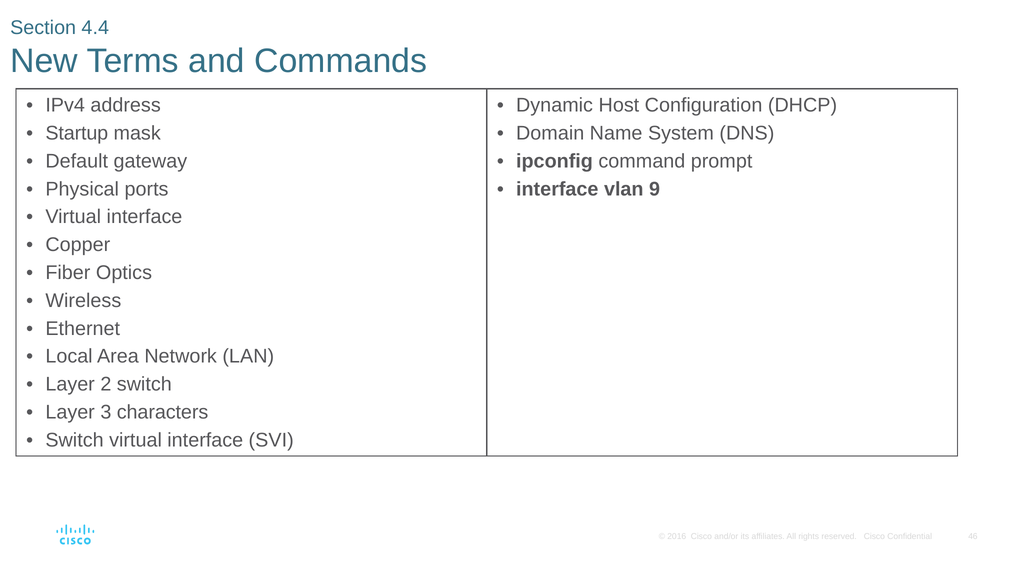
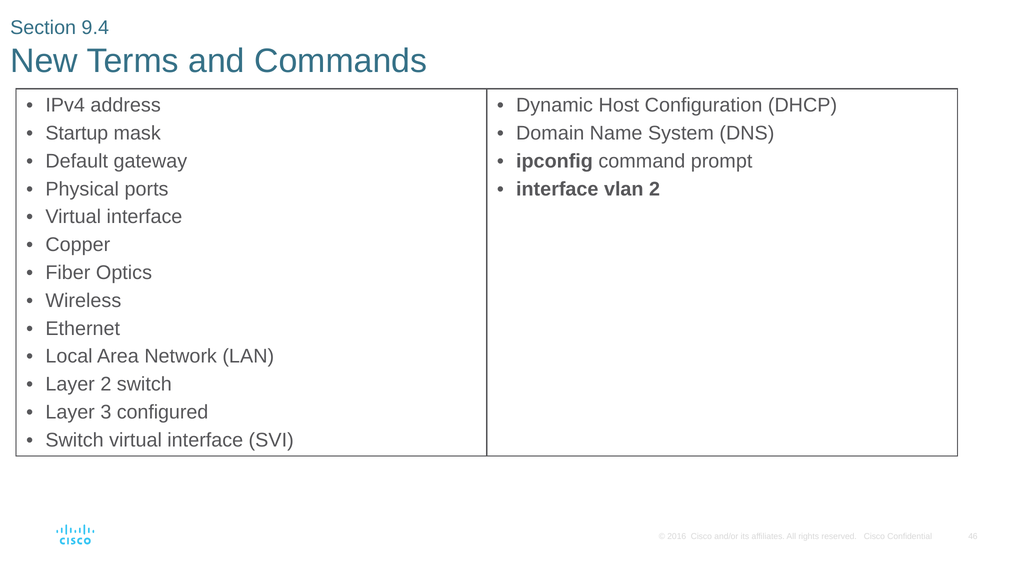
4.4: 4.4 -> 9.4 (95, 28)
vlan 9: 9 -> 2 (655, 189)
characters: characters -> configured (163, 412)
